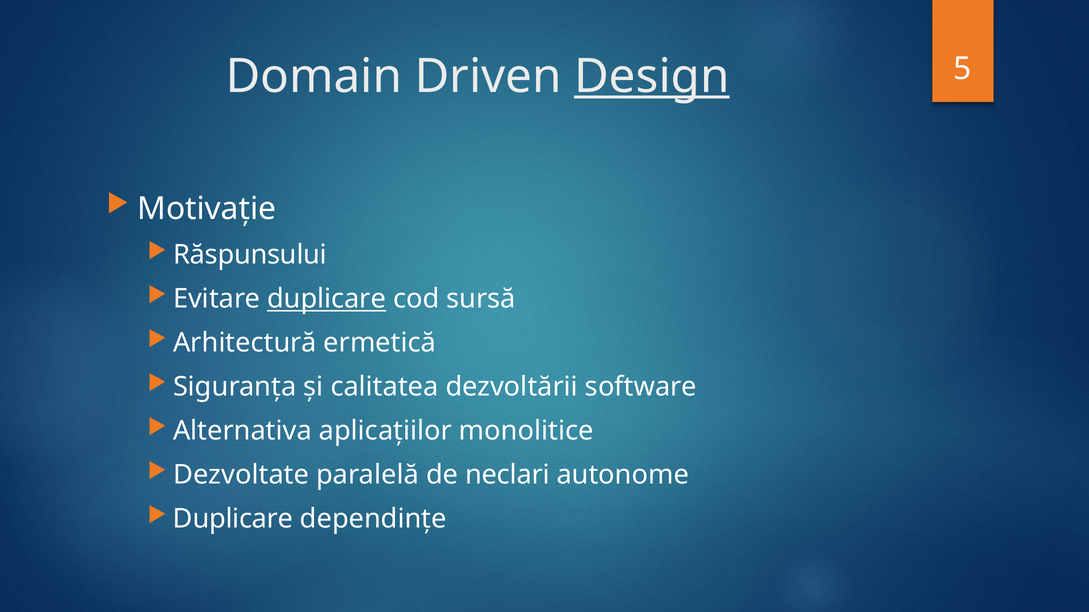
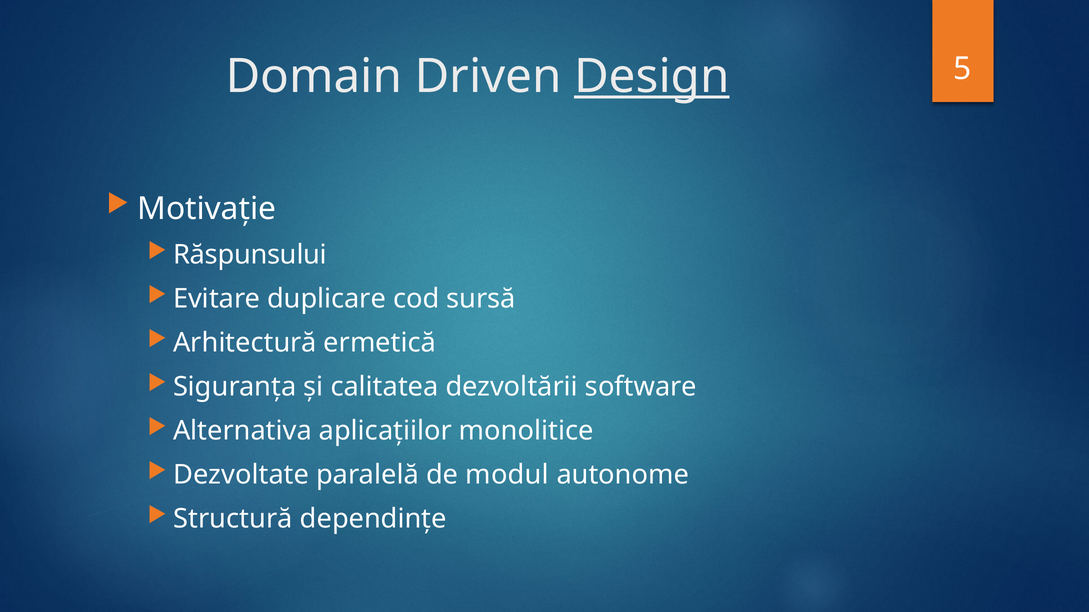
duplicare underline: present -> none (327, 299)
neclari: neclari -> modul (507, 475)
Duplicare: Duplicare -> Structură (233, 519)
